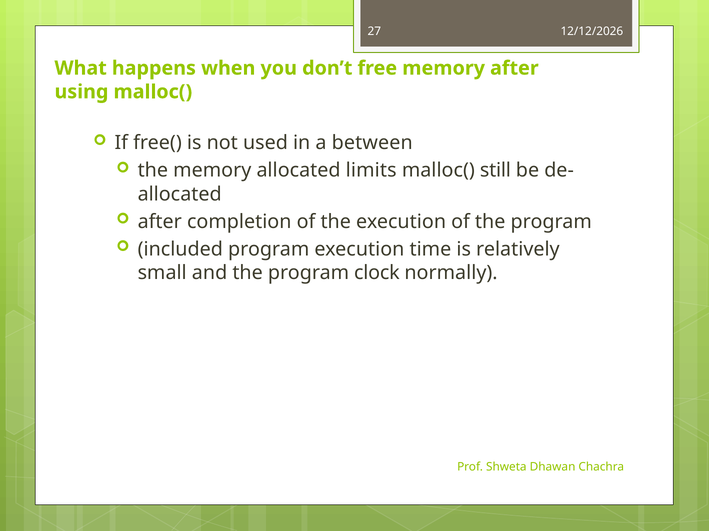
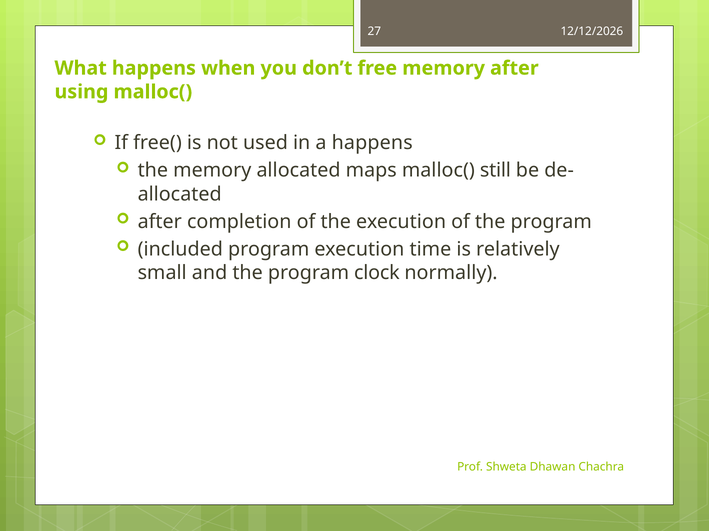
a between: between -> happens (372, 143)
limits: limits -> maps (371, 171)
